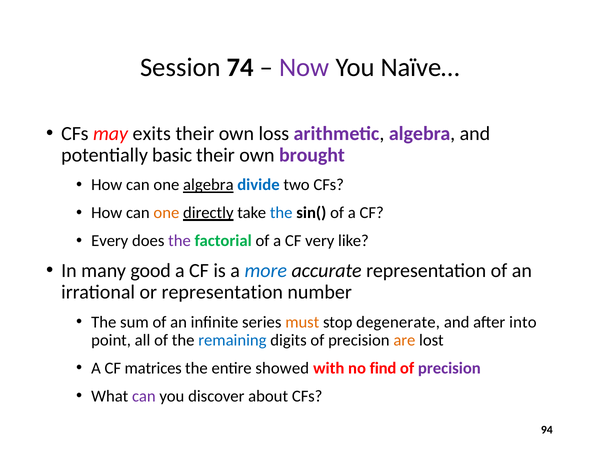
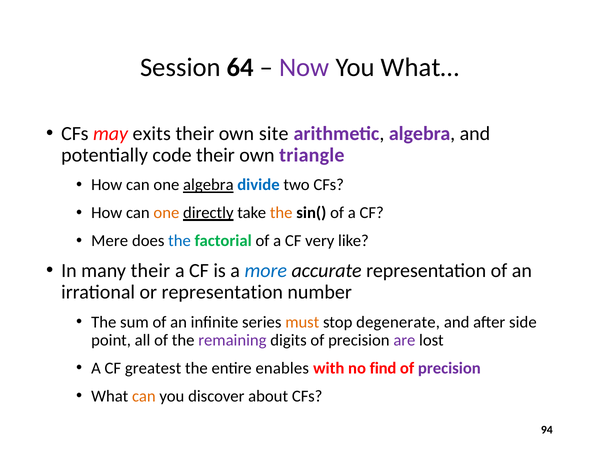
74: 74 -> 64 (240, 67)
Naïve…: Naïve… -> What… (420, 67)
loss: loss -> site (274, 133)
basic: basic -> code (172, 155)
brought: brought -> triangle (312, 155)
the colour: blue -> orange (281, 213)
Every: Every -> Mere (110, 241)
the colour: purple -> blue (180, 241)
many good: good -> their (150, 271)
into: into -> side (523, 322)
remaining colour: blue -> purple (232, 340)
are colour: orange -> purple (404, 340)
matrices: matrices -> greatest (153, 368)
showed: showed -> enables (282, 368)
can colour: purple -> orange (144, 396)
